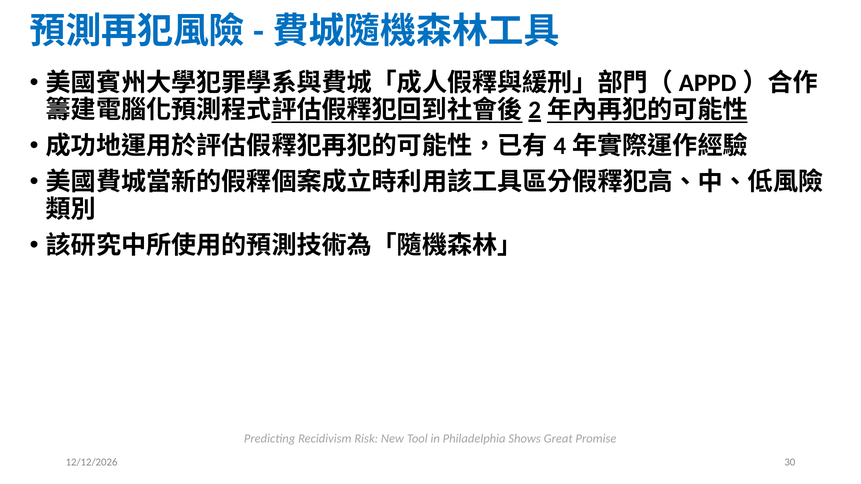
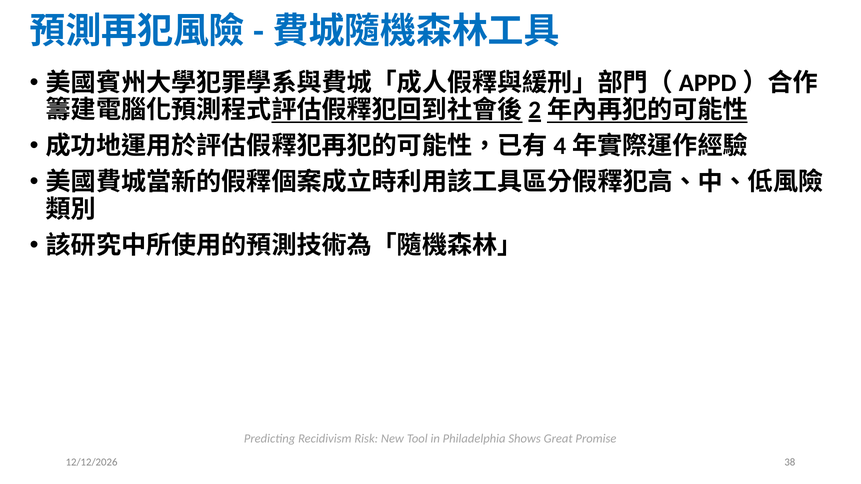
30: 30 -> 38 (790, 462)
